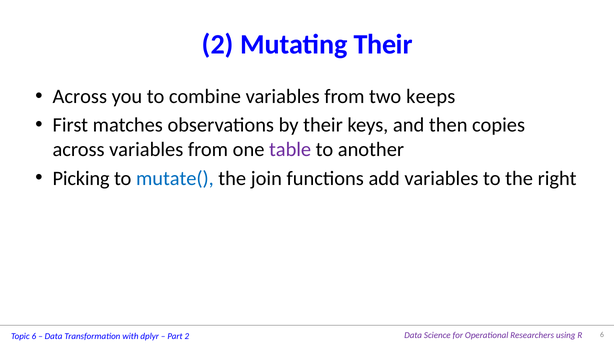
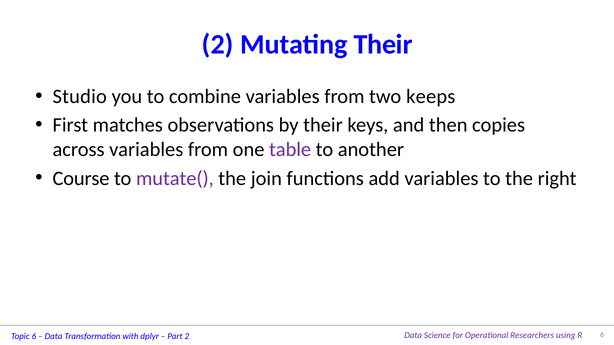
Across: Across -> Studio (80, 97)
Picking: Picking -> Course (81, 178)
mutate( colour: blue -> purple (175, 178)
